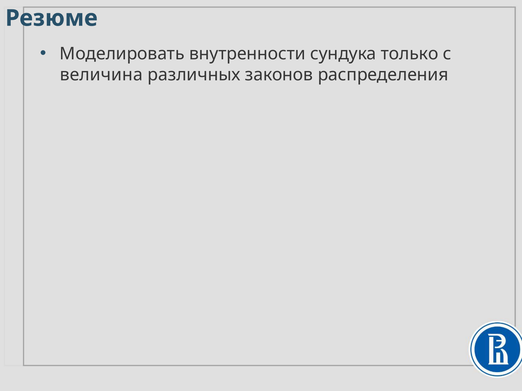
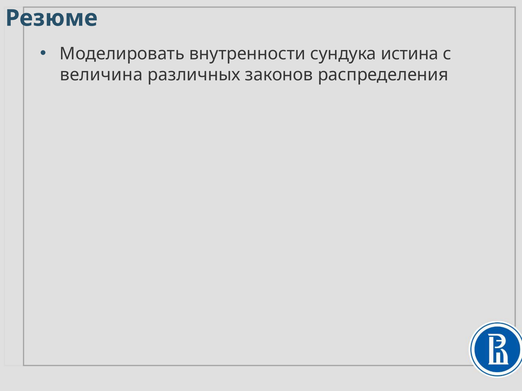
только: только -> истина (410, 54)
